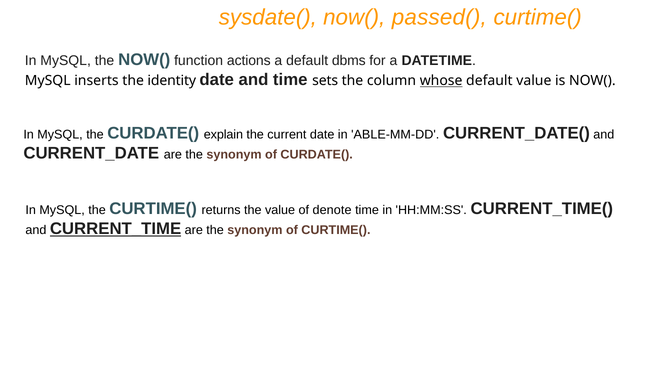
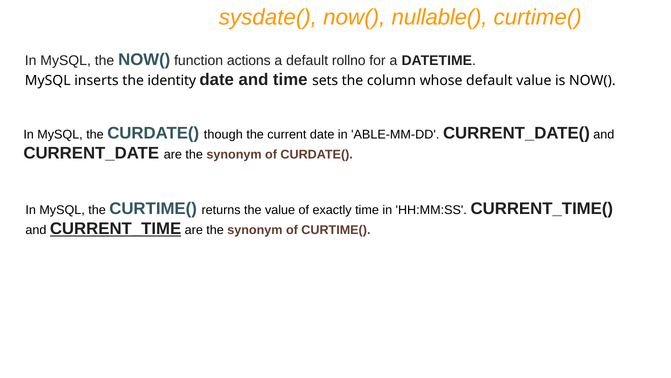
passed(: passed( -> nullable( (440, 17)
dbms: dbms -> rollno (349, 60)
whose underline: present -> none (441, 81)
explain: explain -> though (223, 134)
denote: denote -> exactly (332, 210)
